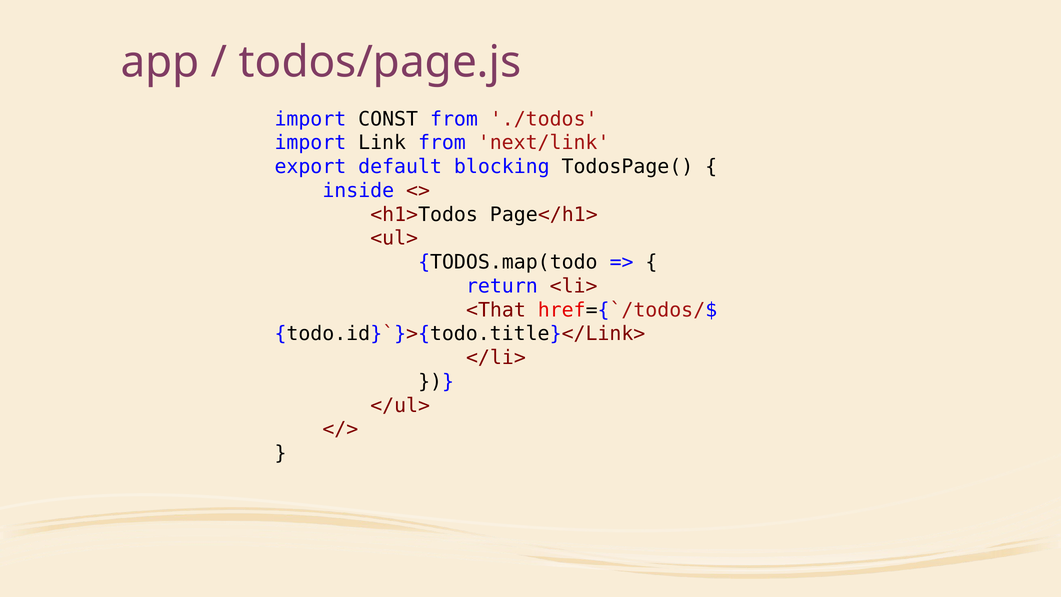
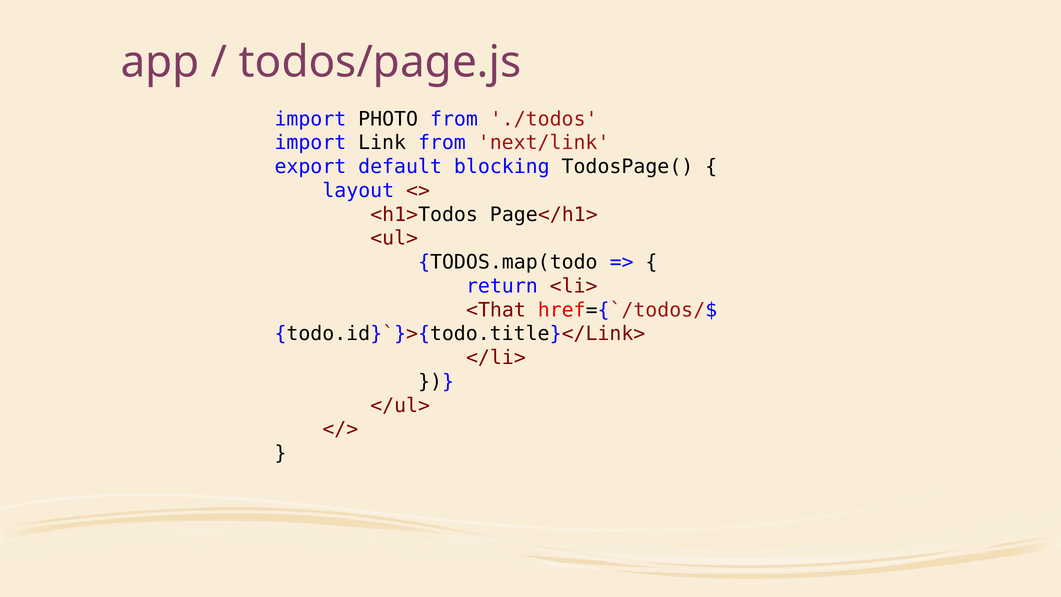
CONST: CONST -> PHOTO (388, 119)
inside: inside -> layout (358, 191)
